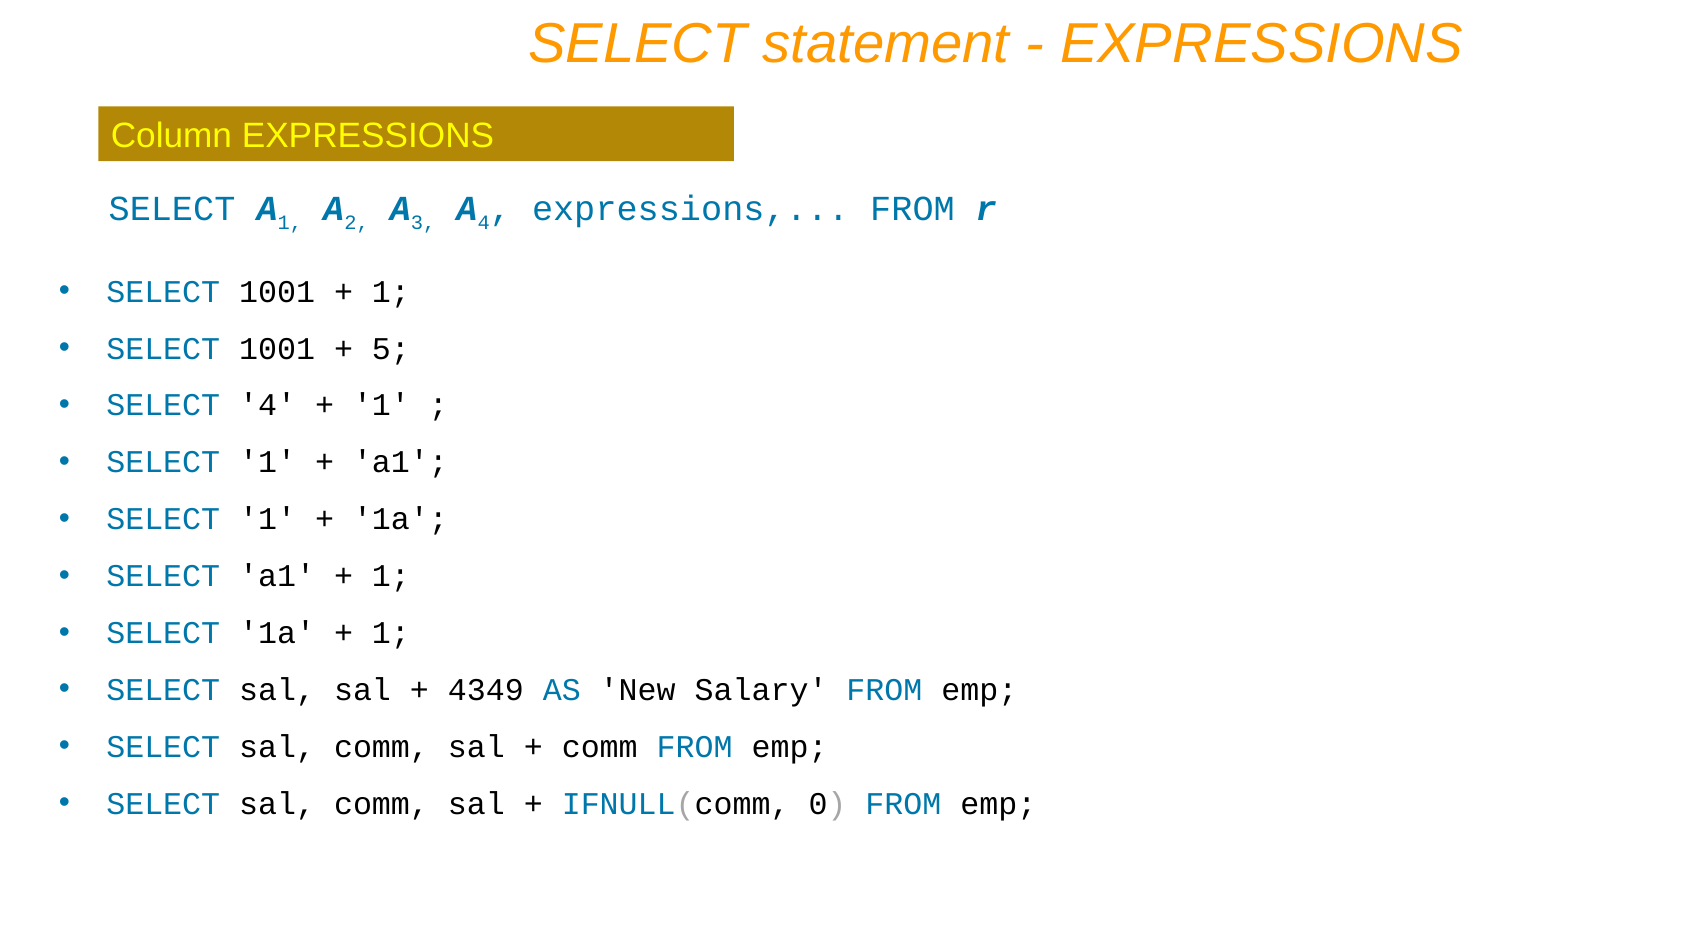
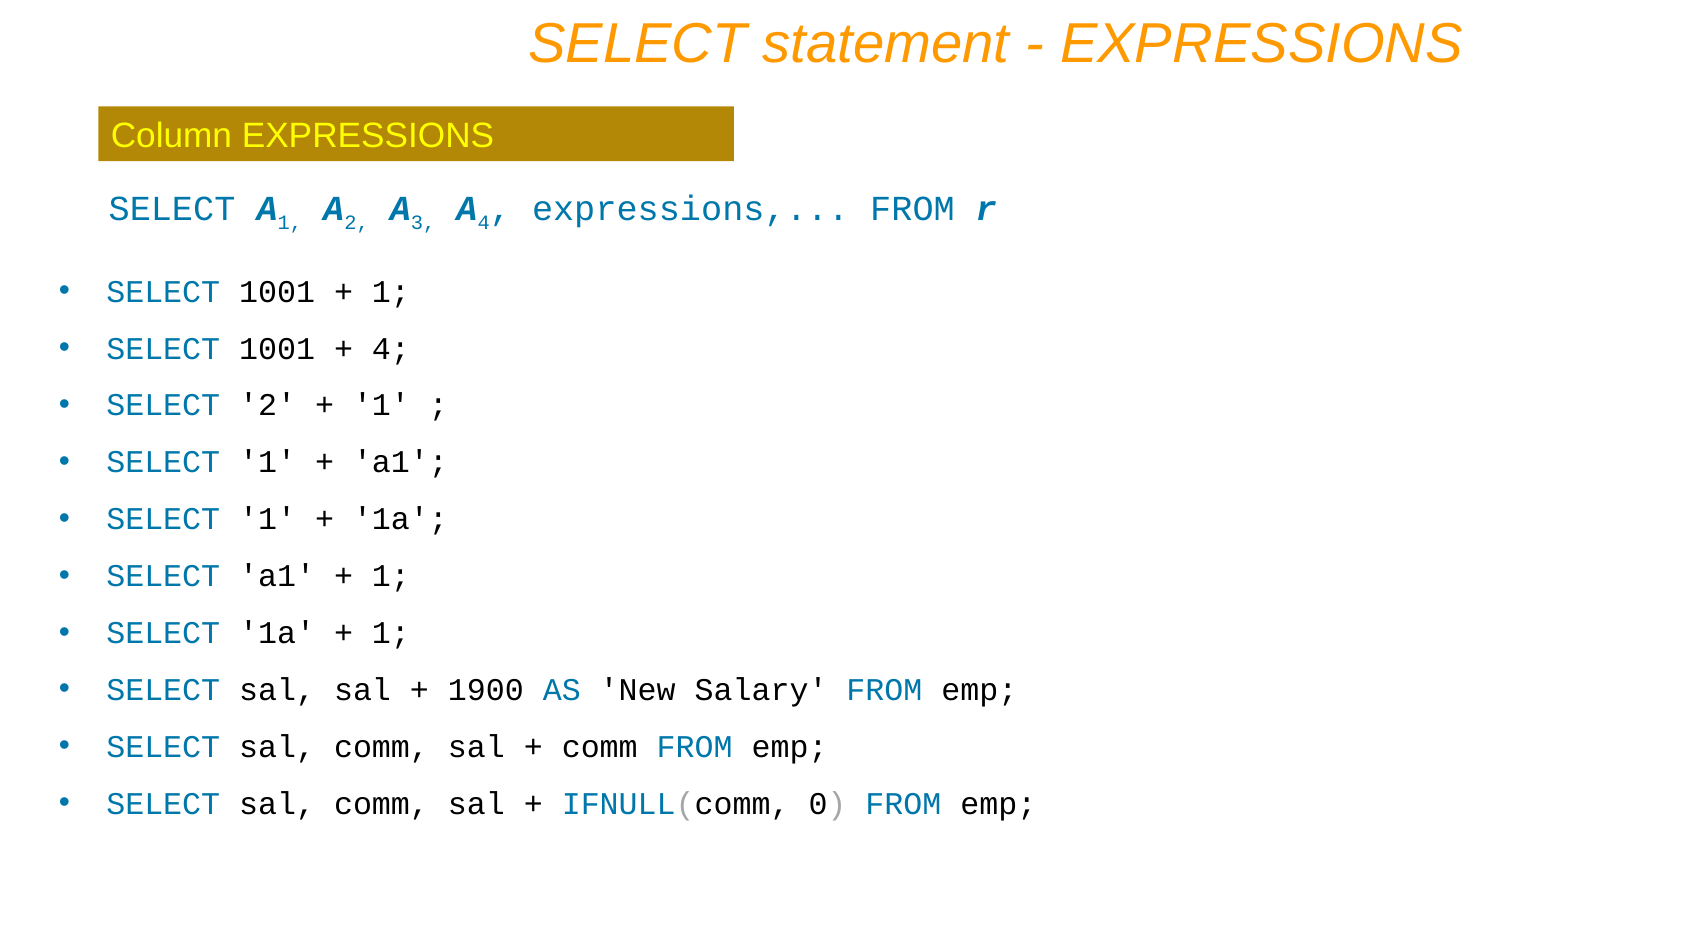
5: 5 -> 4 (391, 349)
SELECT 4: 4 -> 2 (268, 405)
4349: 4349 -> 1900 (486, 690)
